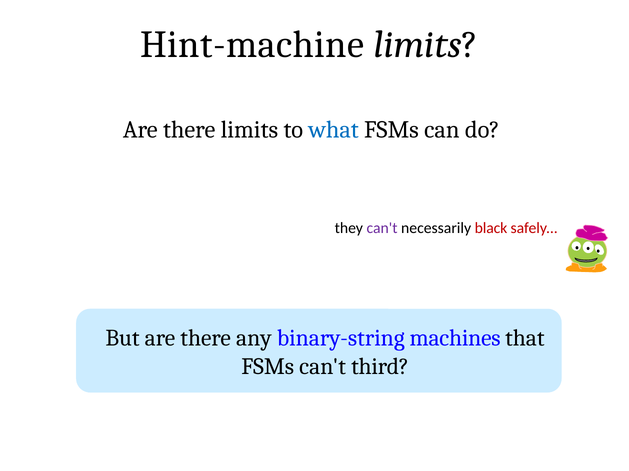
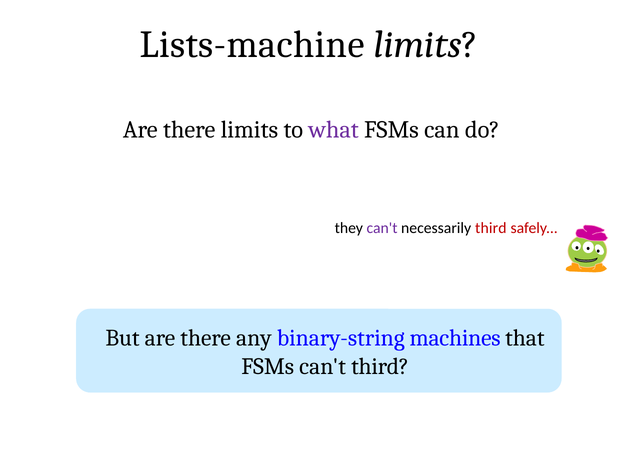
Hint-machine: Hint-machine -> Lists-machine (252, 45)
what colour: blue -> purple (334, 130)
necessarily black: black -> third (491, 229)
